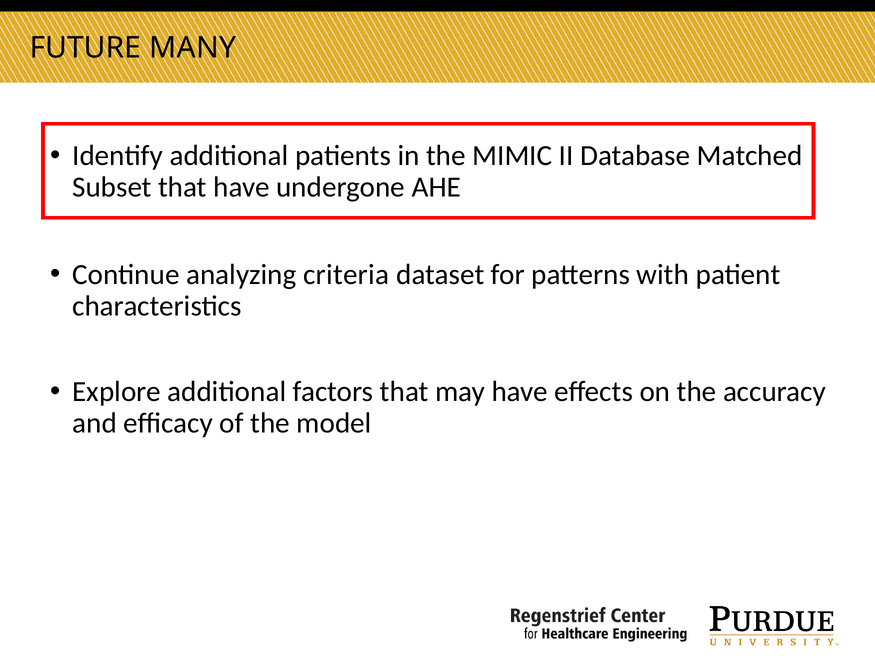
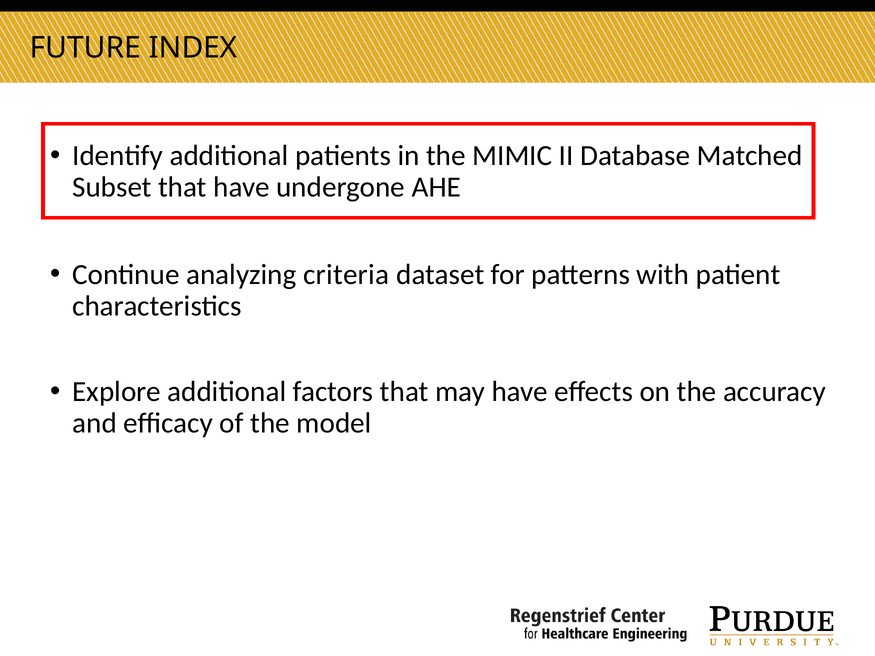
MANY: MANY -> INDEX (193, 48)
